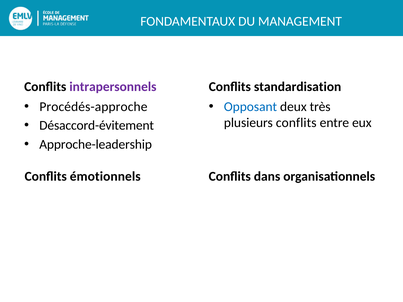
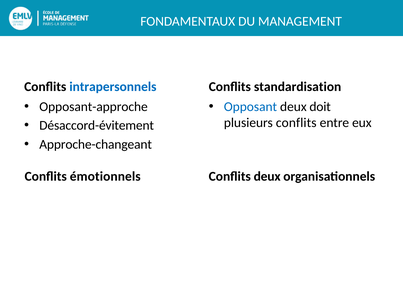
intrapersonnels colour: purple -> blue (113, 87)
Procédés-approche: Procédés-approche -> Opposant-approche (94, 107)
très: très -> doit (320, 107)
Approche-leadership: Approche-leadership -> Approche-changeant (96, 144)
Conflits dans: dans -> deux (267, 177)
